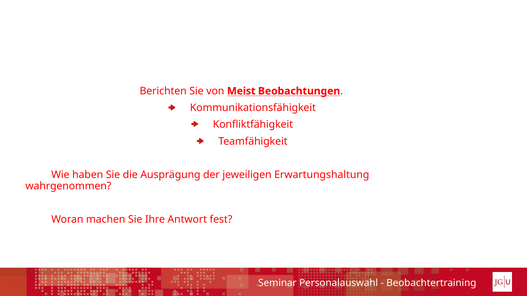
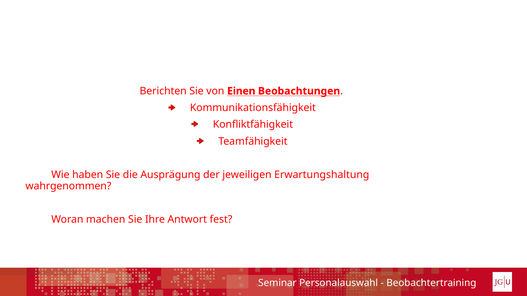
Meist: Meist -> Einen (241, 91)
